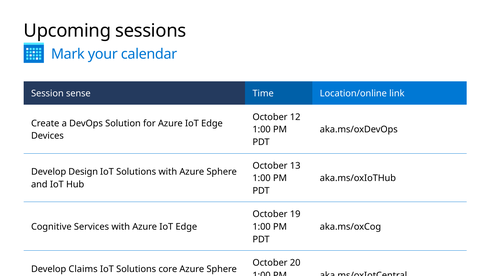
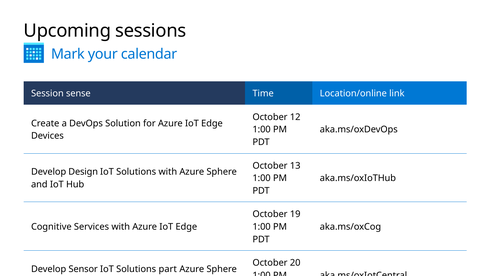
Claims: Claims -> Sensor (83, 269)
core: core -> part (168, 269)
